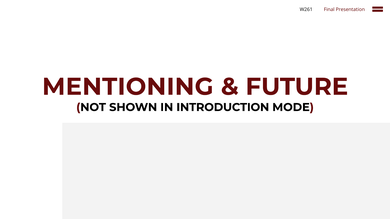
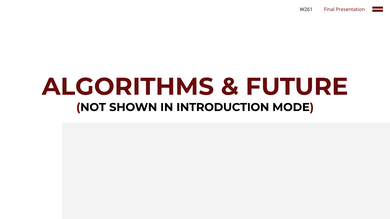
MENTIONING: MENTIONING -> ALGORITHMS (128, 87)
